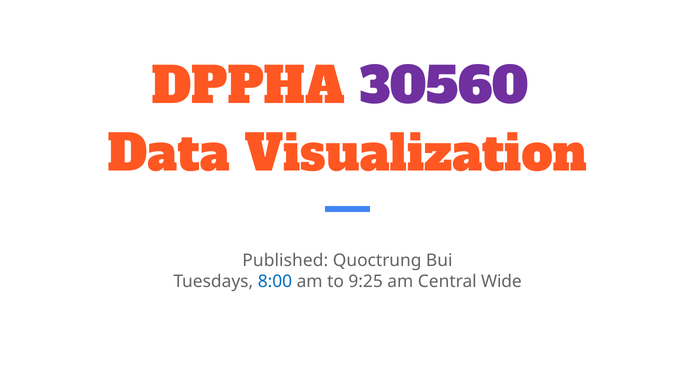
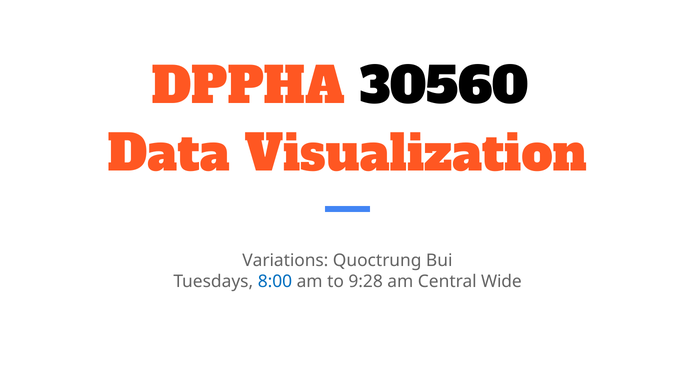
30560 colour: purple -> black (444, 87)
Published: Published -> Variations (285, 260)
9:25: 9:25 -> 9:28 (366, 282)
